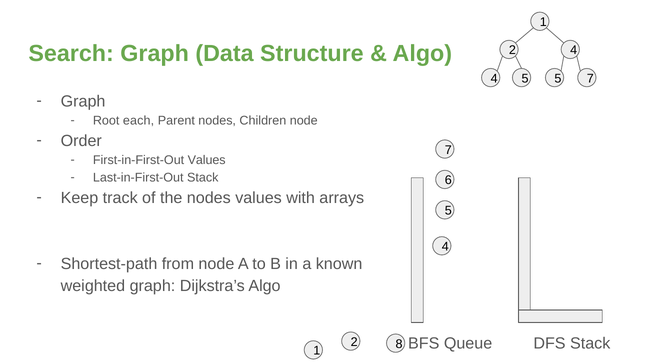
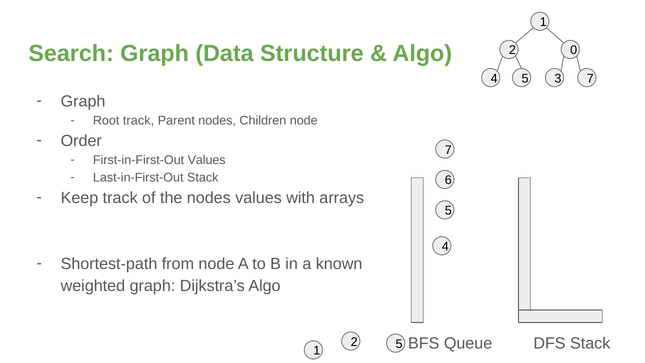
2 4: 4 -> 0 (574, 50)
5 5: 5 -> 3 (558, 78)
Root each: each -> track (139, 121)
2 8: 8 -> 5 (399, 344)
